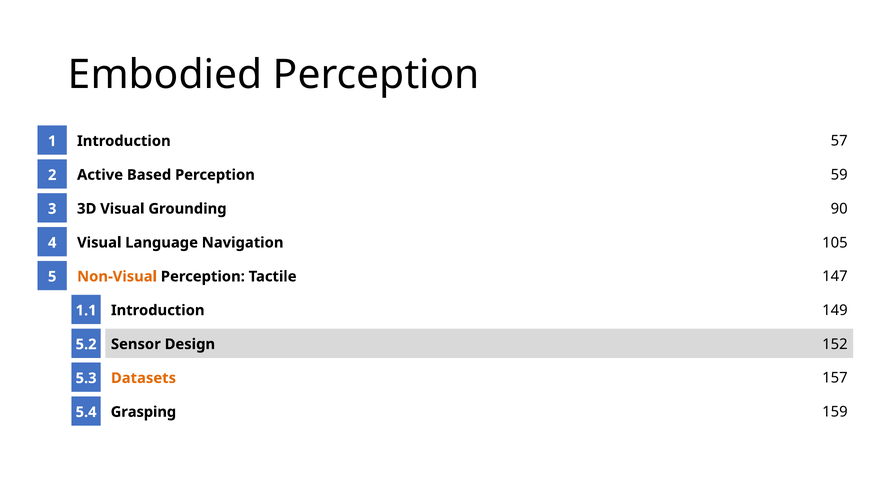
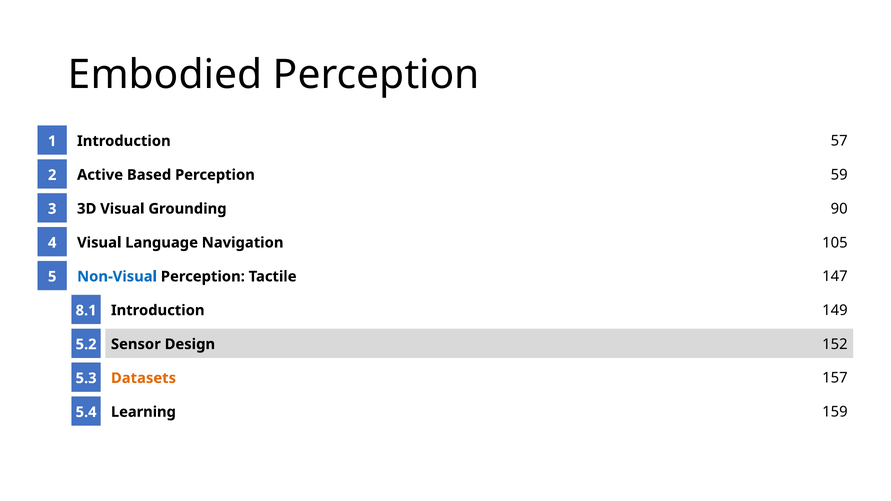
Non-Visual colour: orange -> blue (117, 277)
1.1: 1.1 -> 8.1 (86, 311)
Grasping: Grasping -> Learning (143, 412)
